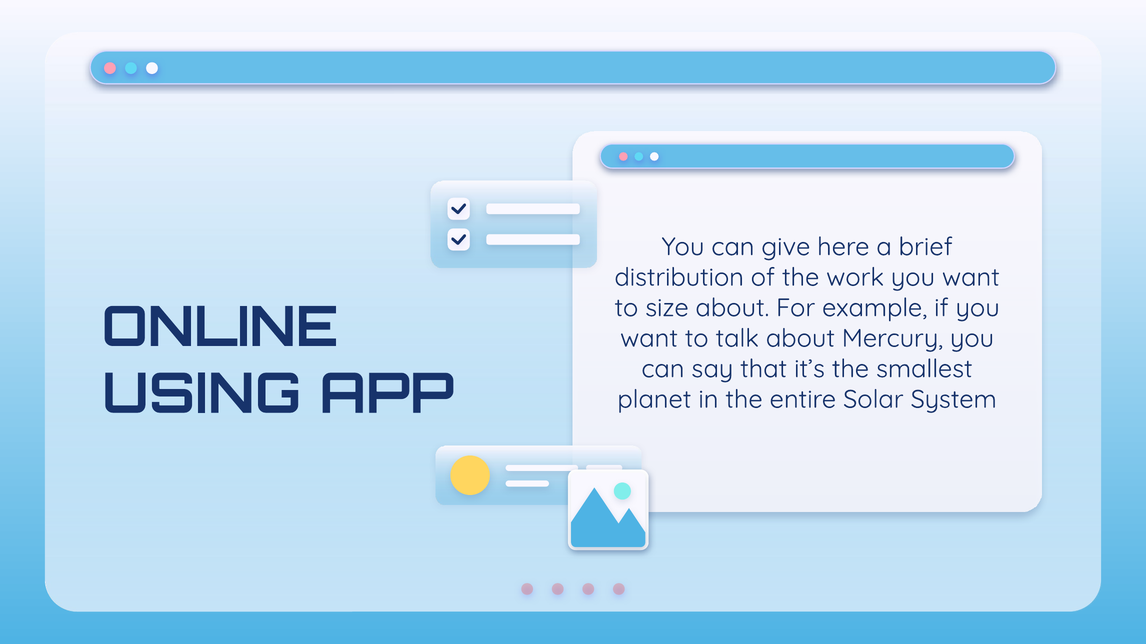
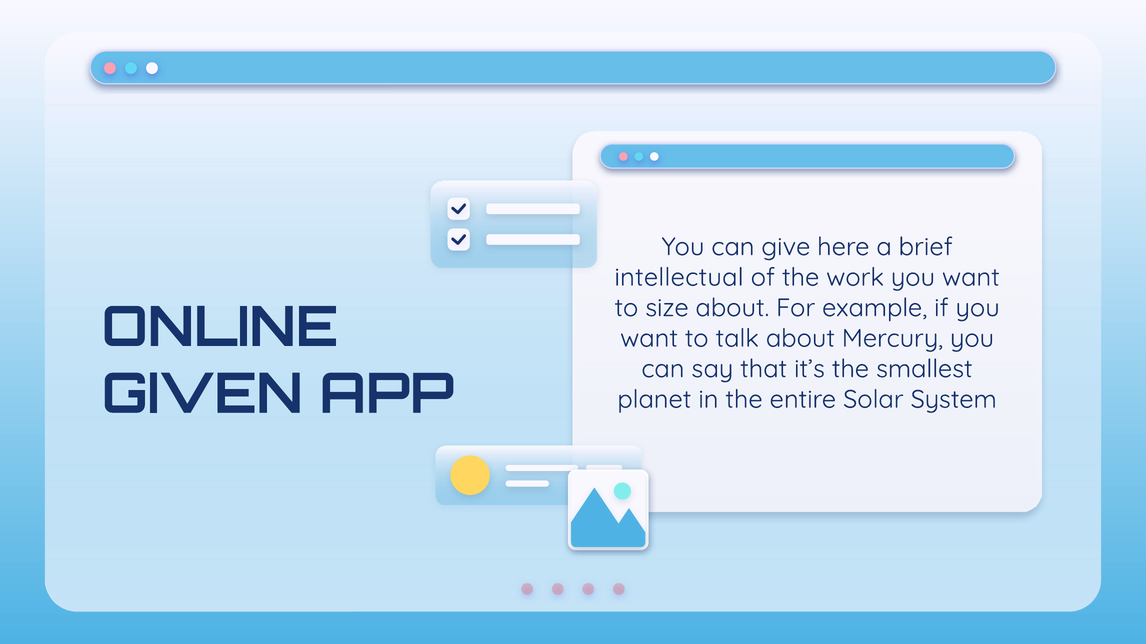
distribution: distribution -> intellectual (679, 278)
USING: USING -> GIVEN (202, 395)
